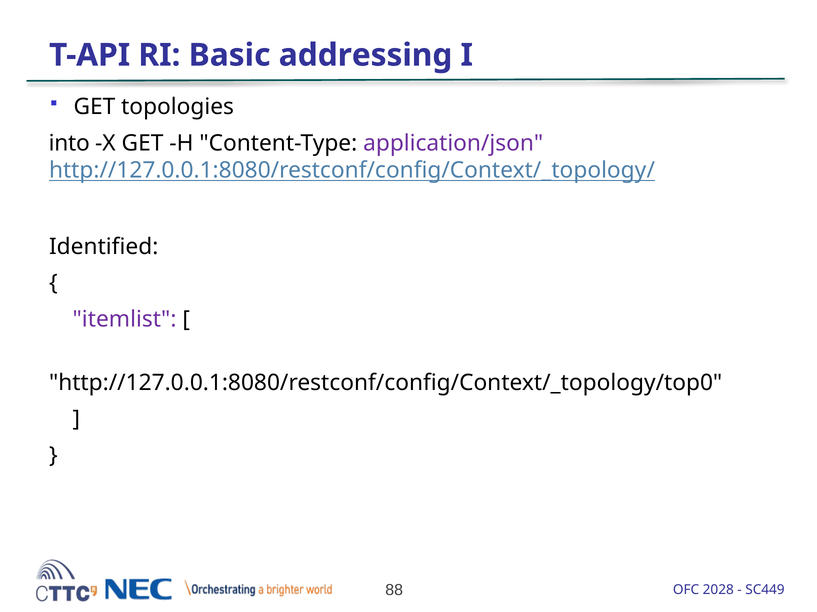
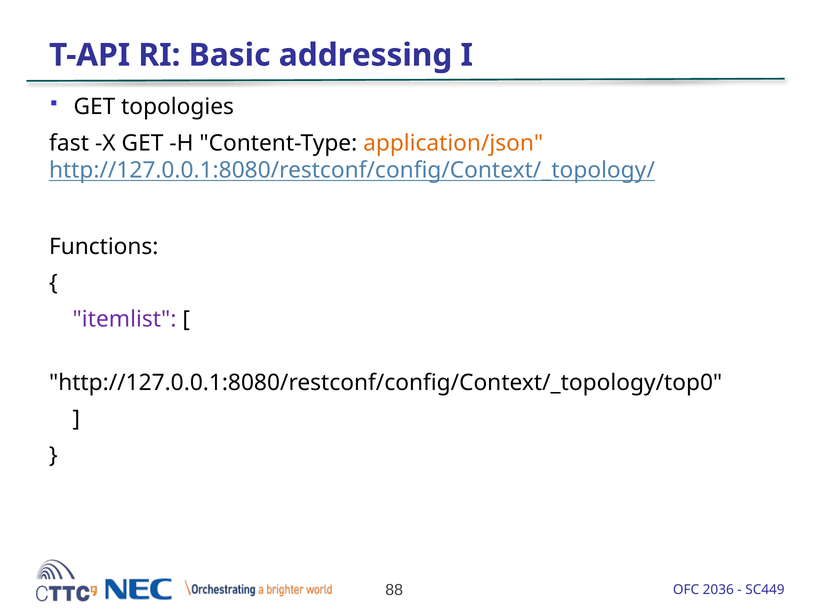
into: into -> fast (69, 143)
application/json colour: purple -> orange (453, 143)
Identified: Identified -> Functions (104, 247)
2028: 2028 -> 2036 (718, 591)
